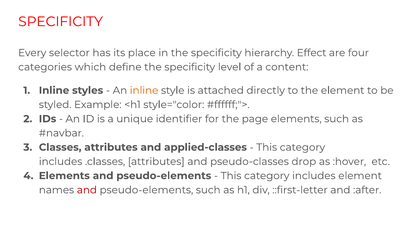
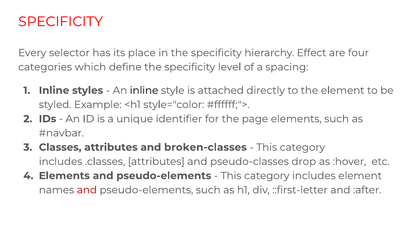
content: content -> spacing (287, 67)
inline colour: orange -> black (144, 91)
applied-classes: applied-classes -> broken-classes (205, 148)
